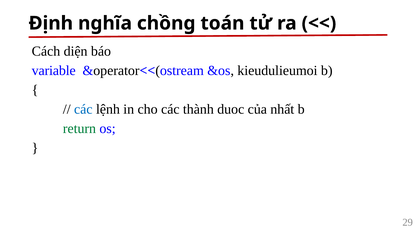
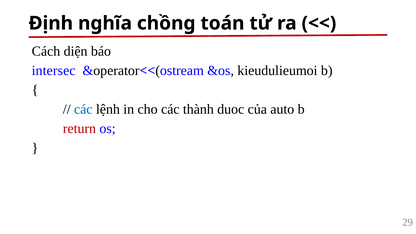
variable: variable -> intersec (54, 71)
nhất: nhất -> auto (282, 109)
return colour: green -> red (79, 129)
